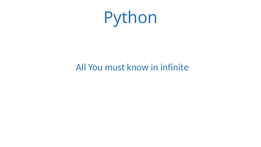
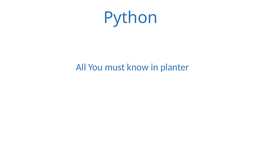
infinite: infinite -> planter (175, 67)
